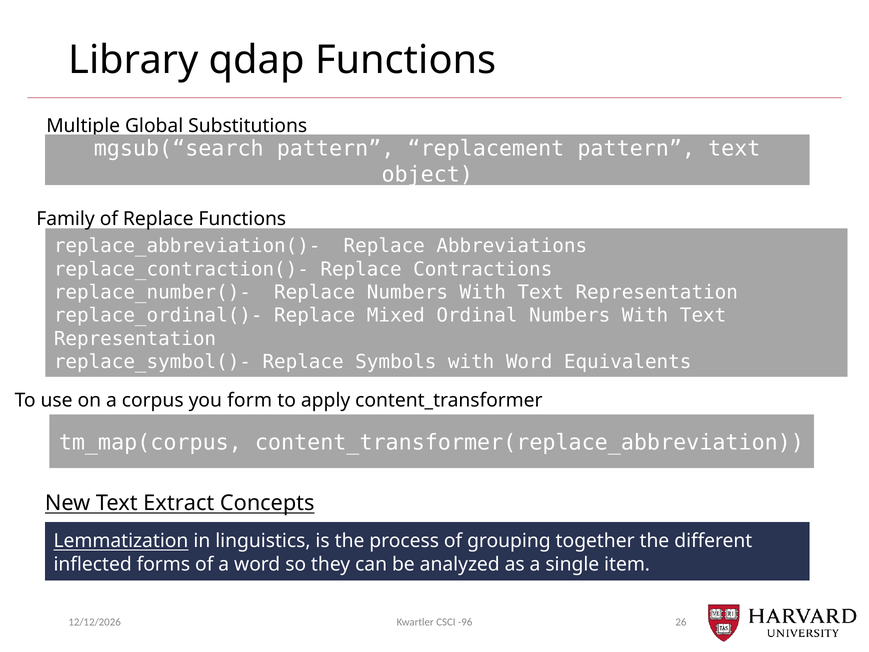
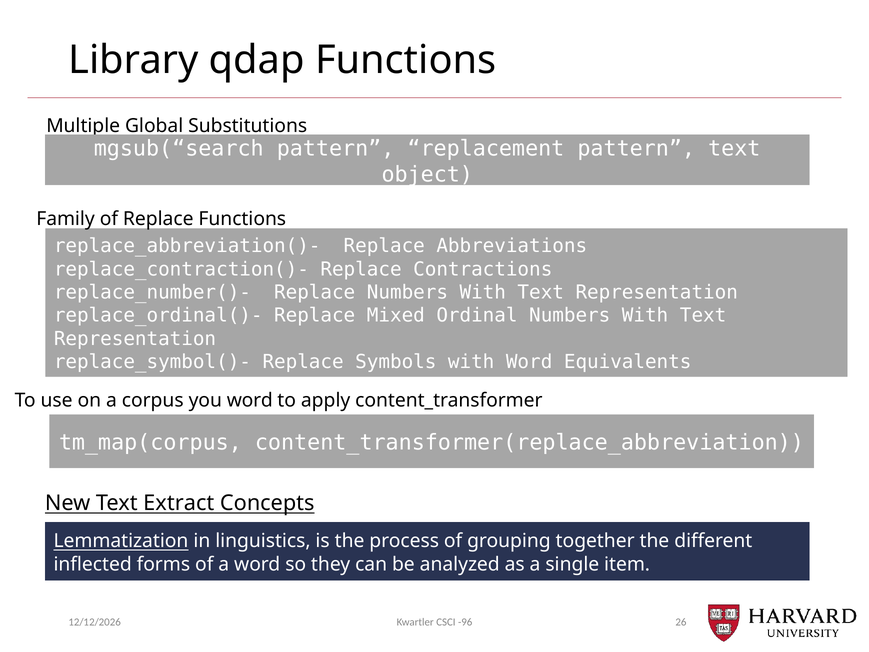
you form: form -> word (250, 400)
